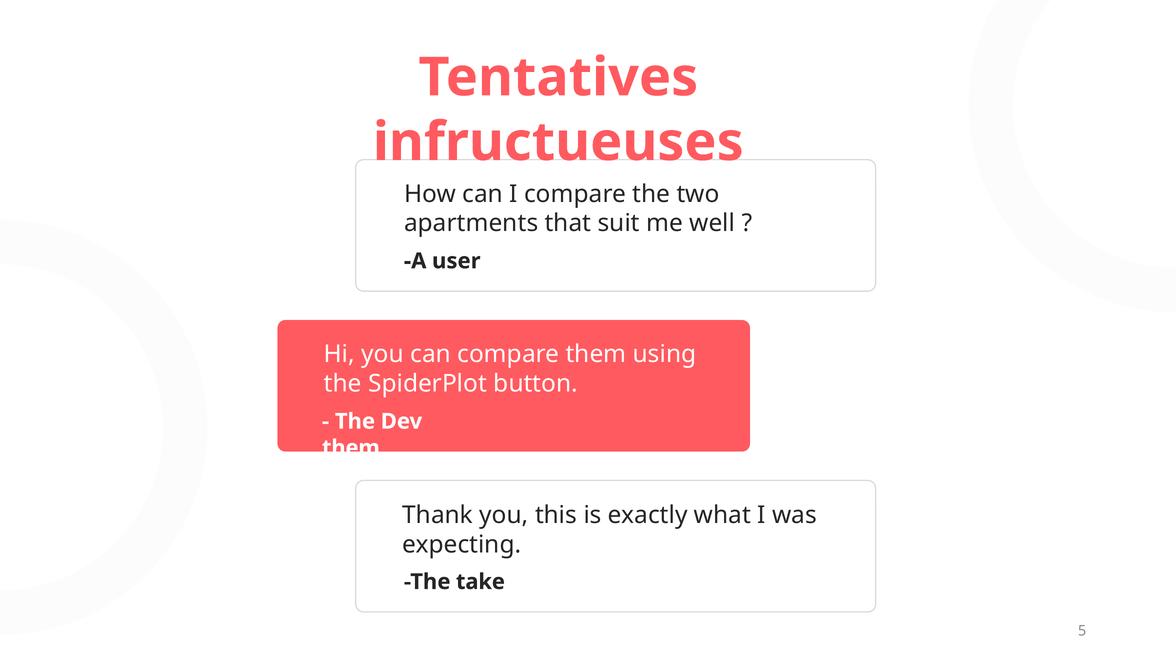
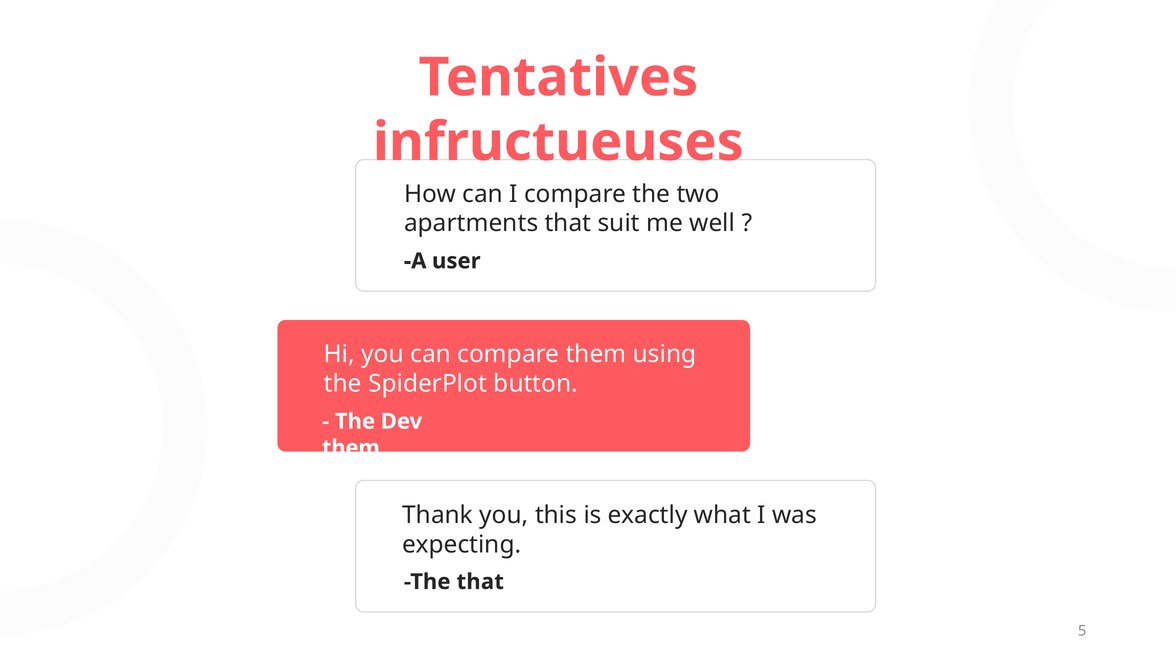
The take: take -> that (480, 581)
